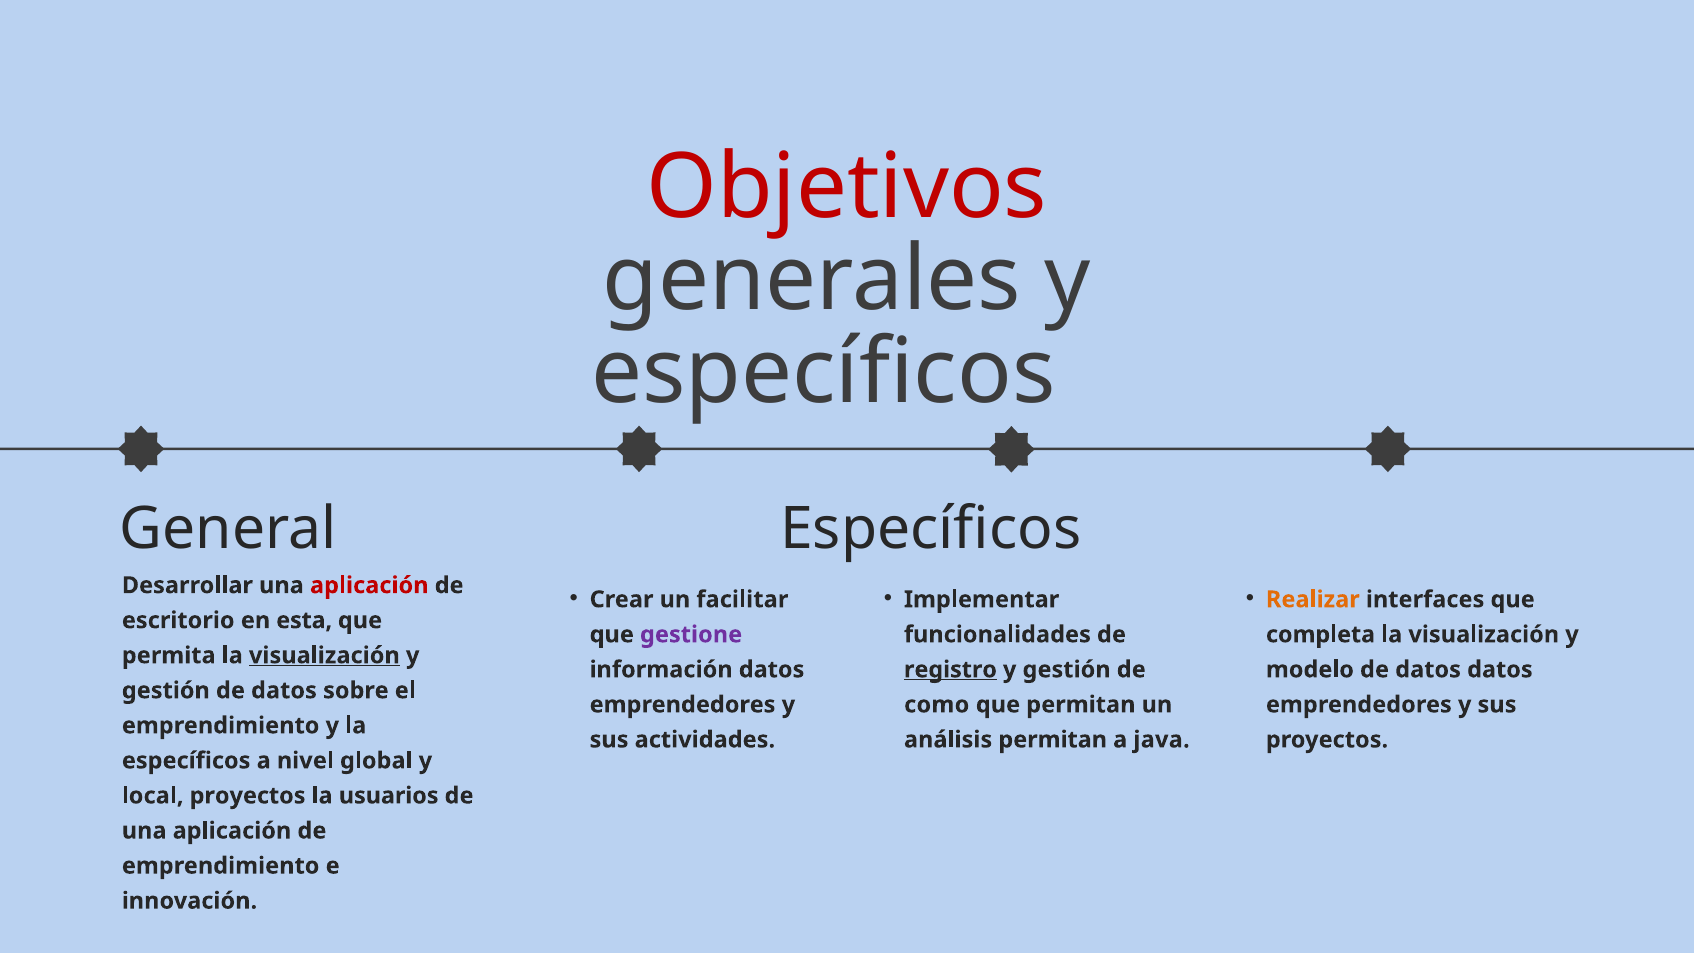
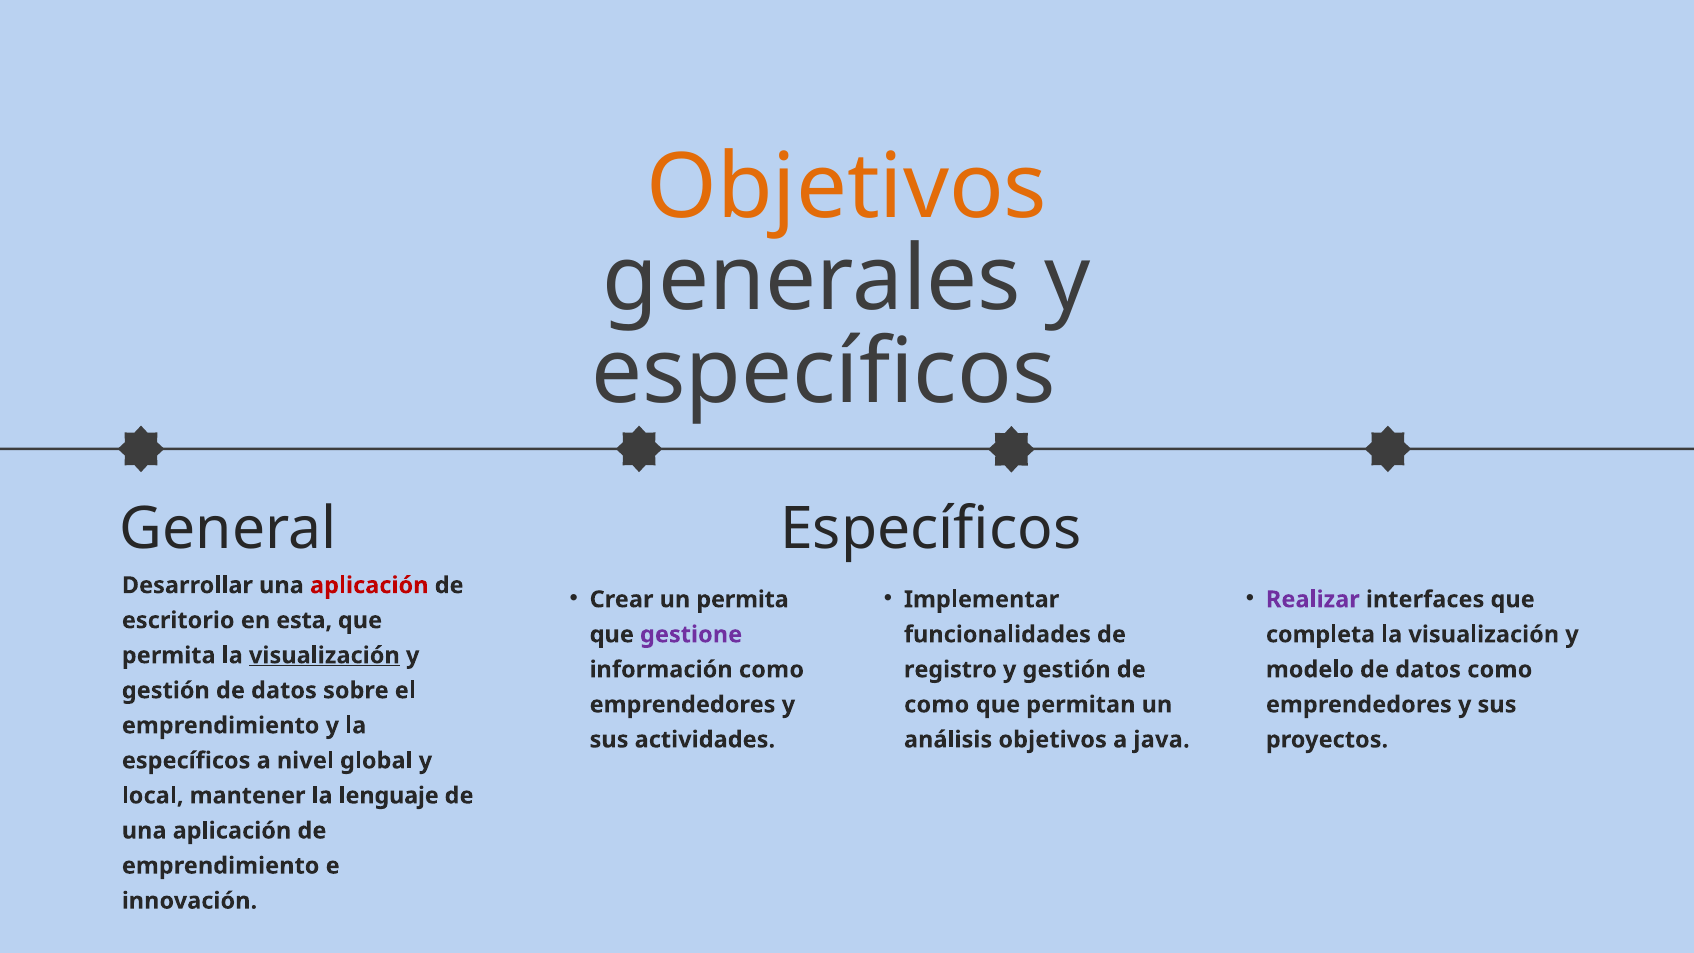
Objetivos colour: red -> orange (847, 187)
un facilitar: facilitar -> permita (742, 599)
Realizar colour: orange -> purple (1313, 599)
información datos: datos -> como (771, 670)
registro underline: present -> none (950, 670)
datos datos: datos -> como (1500, 670)
análisis permitan: permitan -> objetivos (1053, 740)
local proyectos: proyectos -> mantener (248, 796)
usuarios: usuarios -> lenguaje (389, 796)
